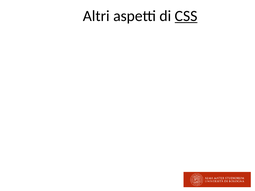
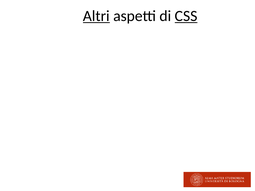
Altri underline: none -> present (96, 16)
